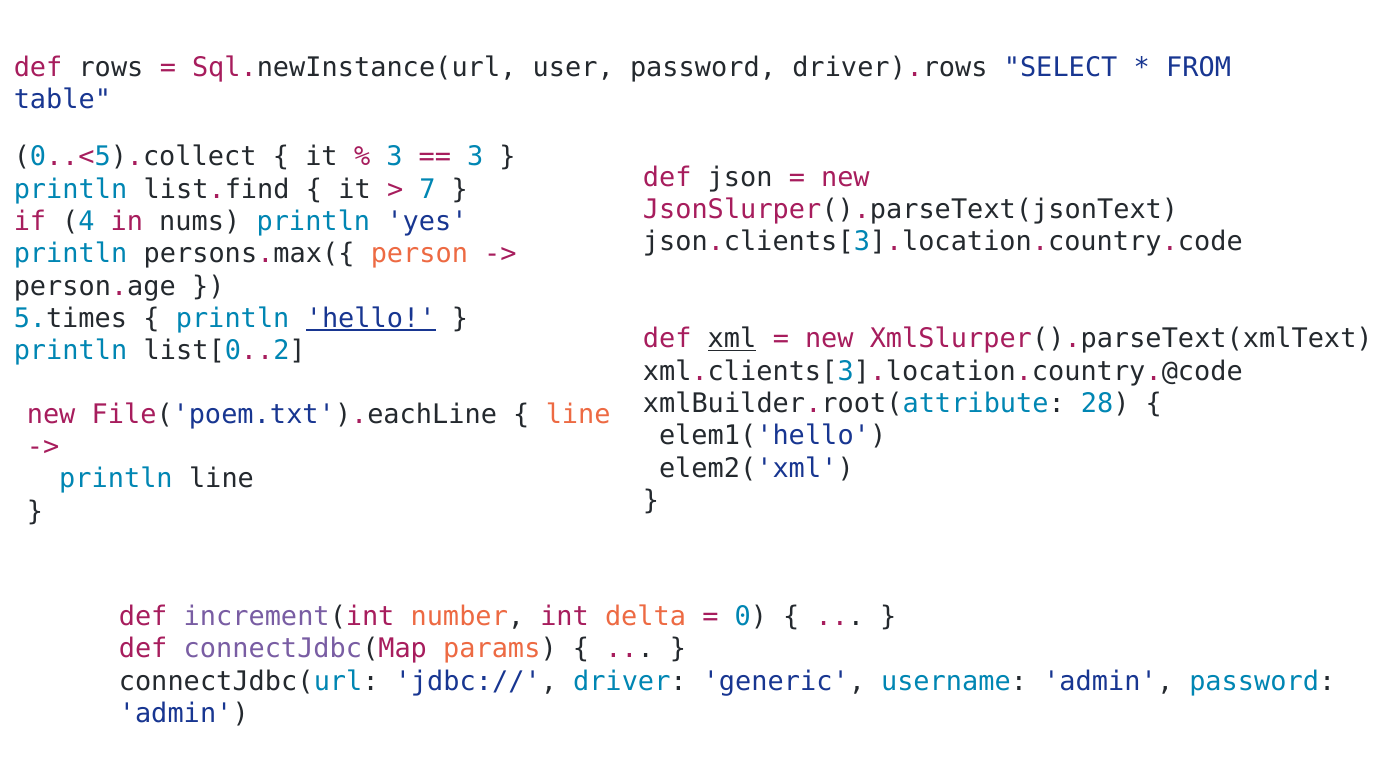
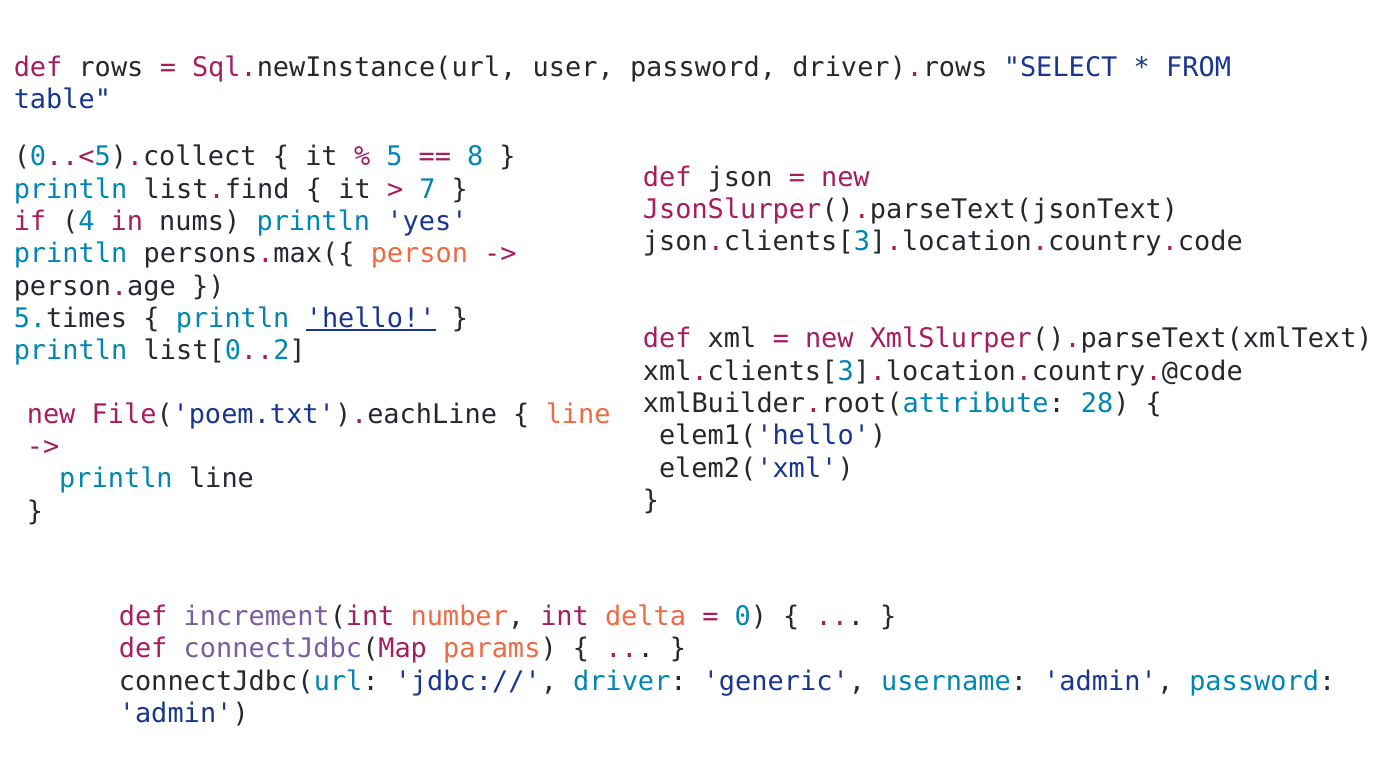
3: 3 -> 5 (395, 157)
3: 3 -> 8 (475, 157)
xml underline: present -> none (732, 339)
